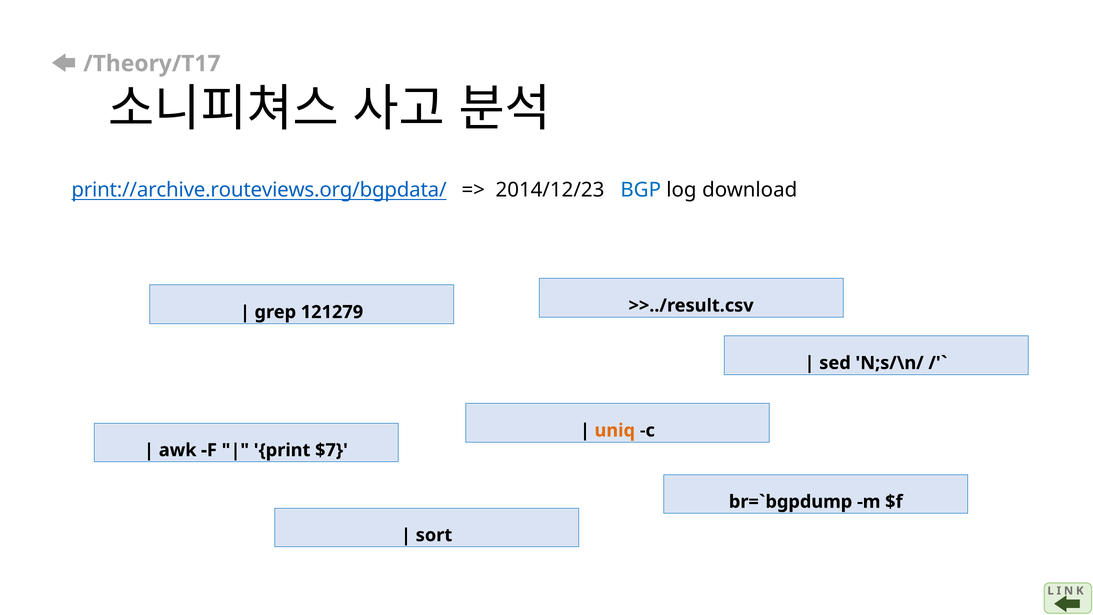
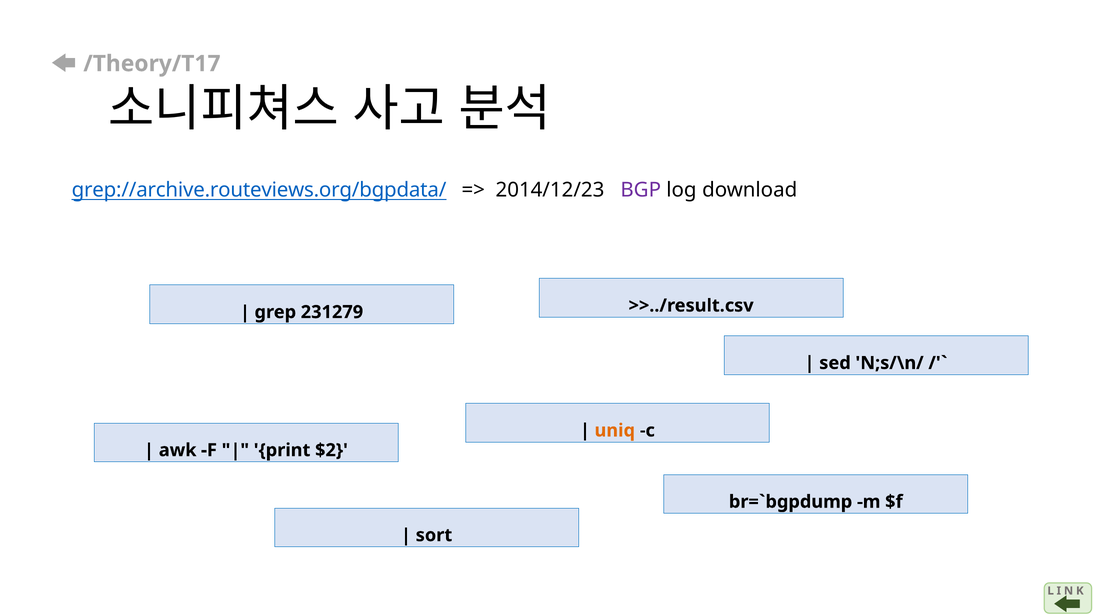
print://archive.routeviews.org/bgpdata/: print://archive.routeviews.org/bgpdata/ -> grep://archive.routeviews.org/bgpdata/ (259, 190)
BGP colour: blue -> purple (641, 190)
121279: 121279 -> 231279 (332, 312)
$7: $7 -> $2 (331, 450)
